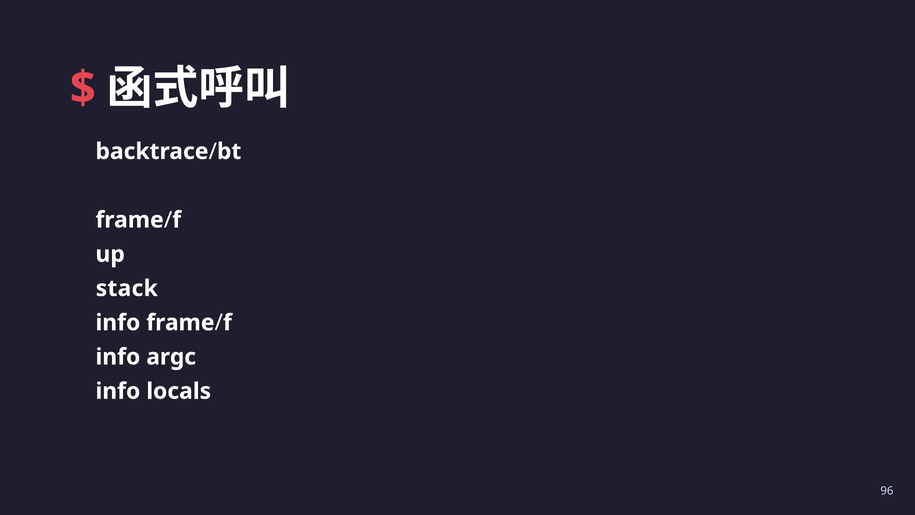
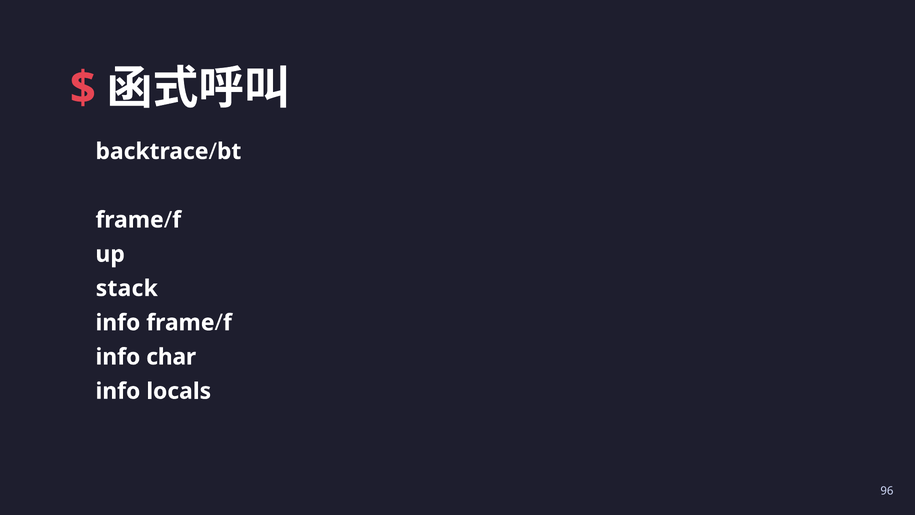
argc: argc -> char (171, 357)
